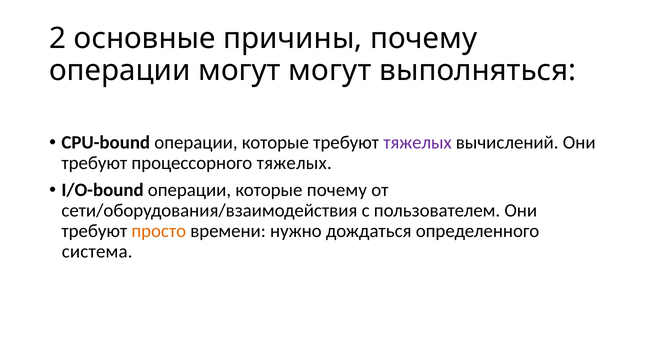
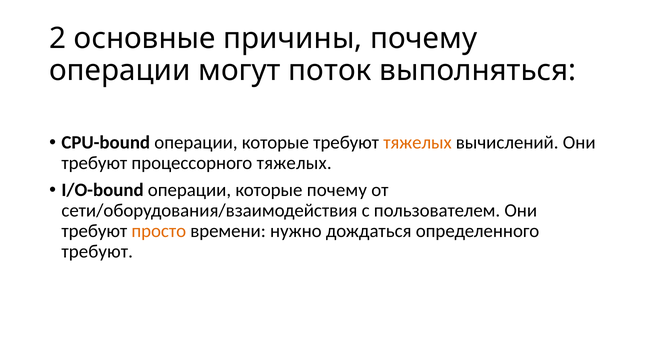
могут могут: могут -> поток (330, 70)
тяжелых colour: purple -> orange (417, 143)
система: система -> требуют (97, 251)
